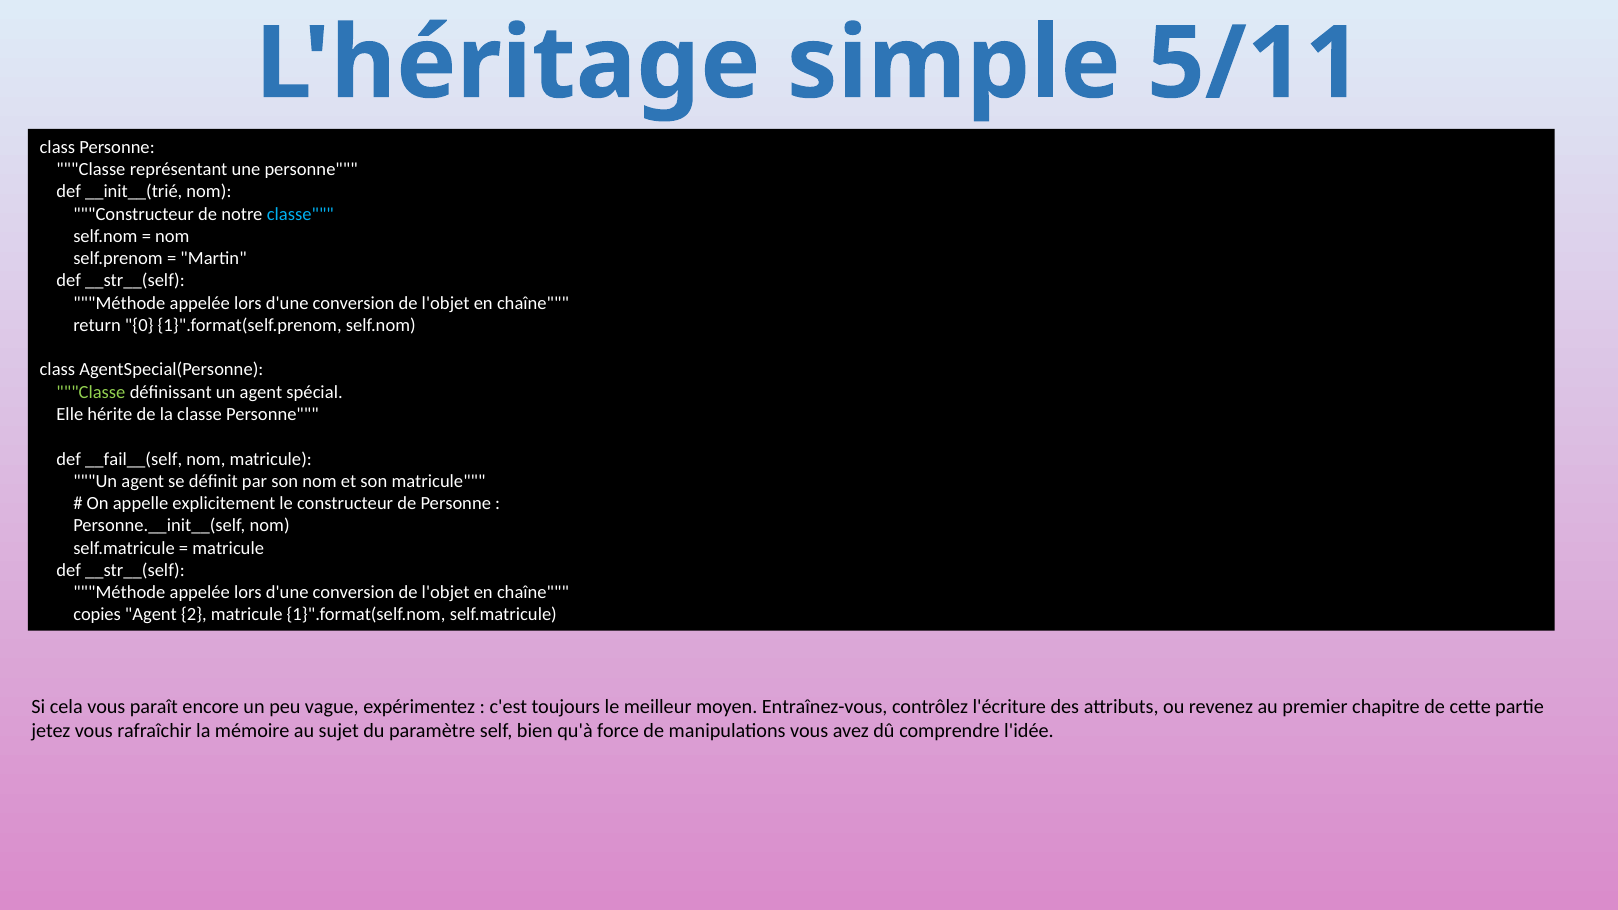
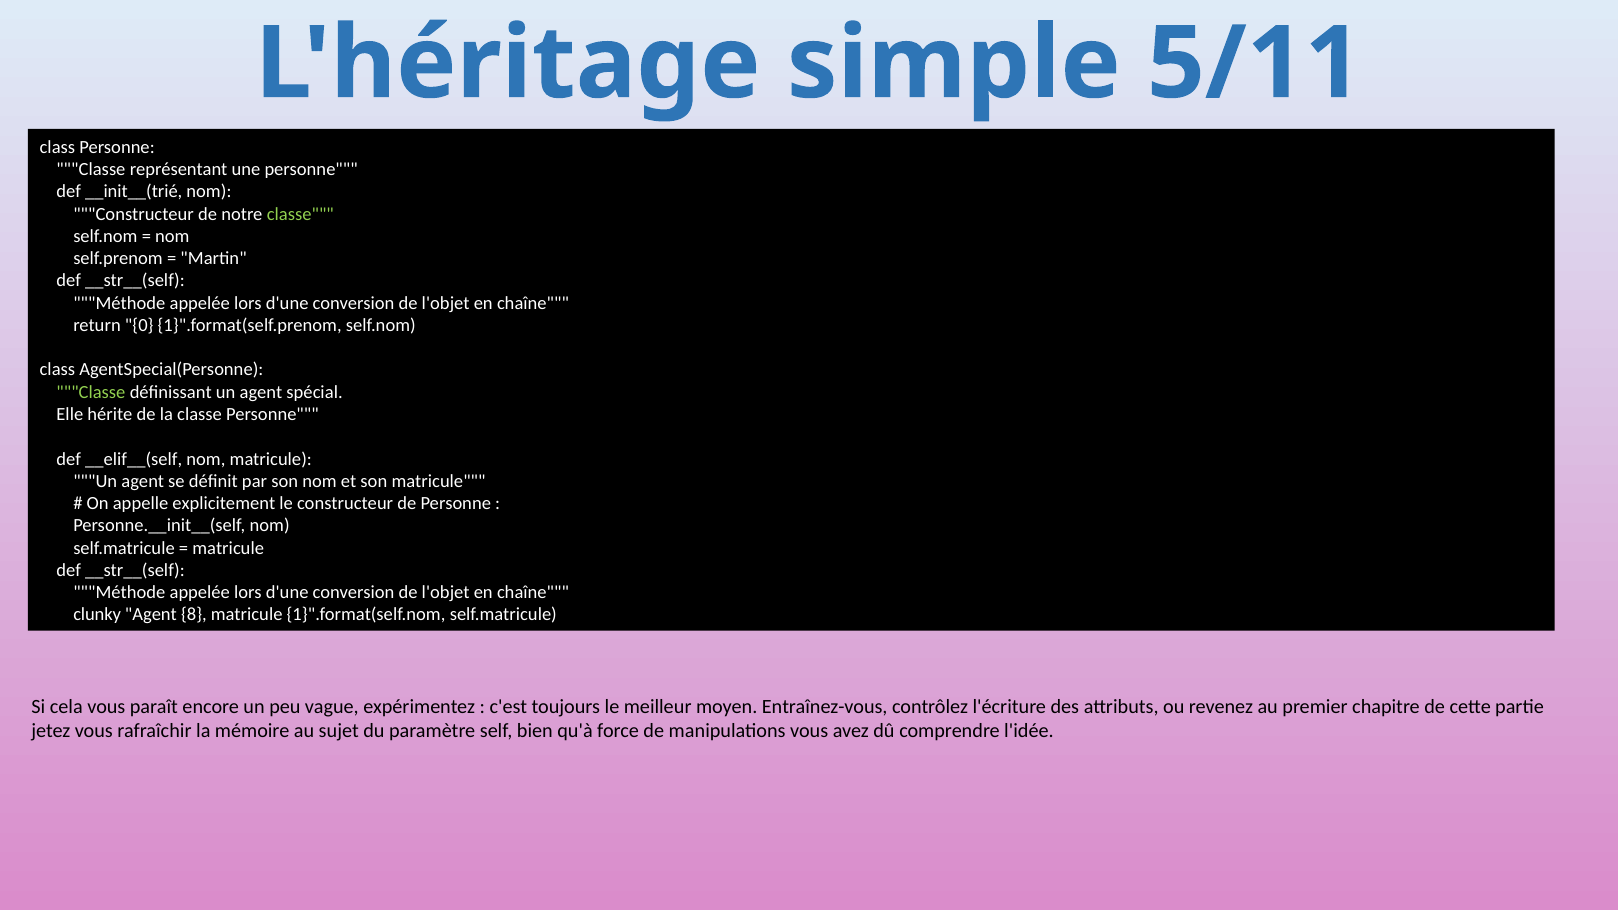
classe colour: light blue -> light green (300, 214)
__fail__(self: __fail__(self -> __elif__(self (134, 459)
copies: copies -> clunky (97, 615)
2: 2 -> 8 (194, 615)
